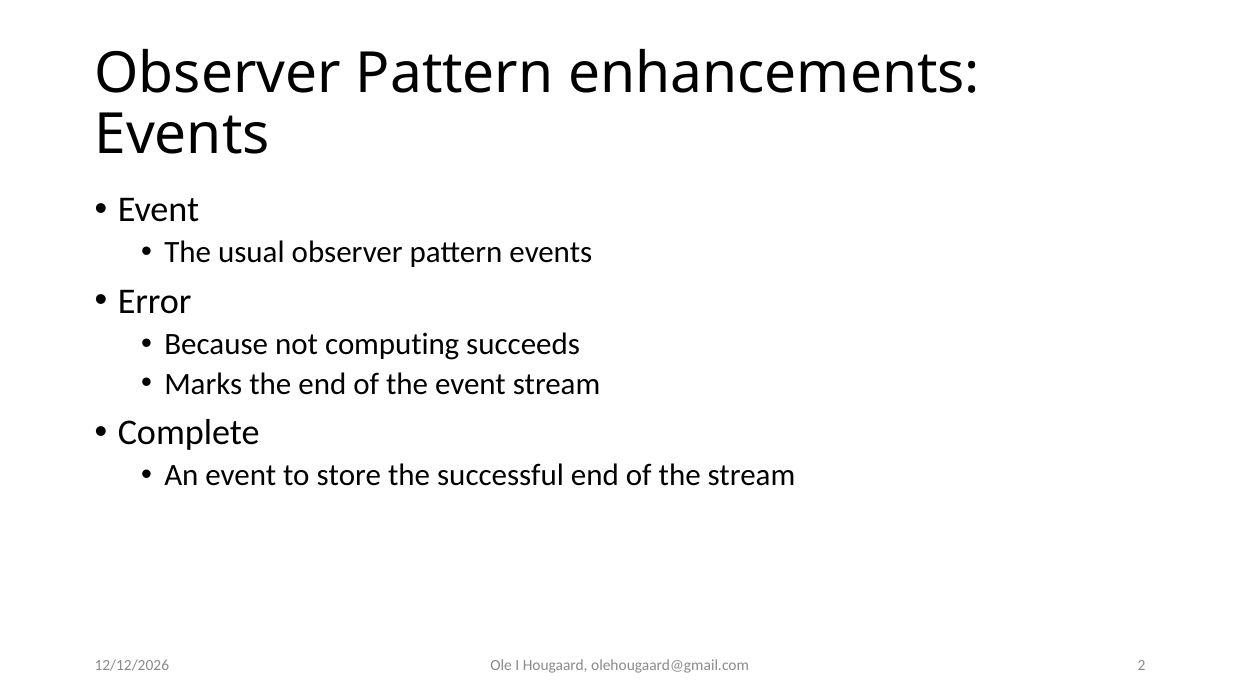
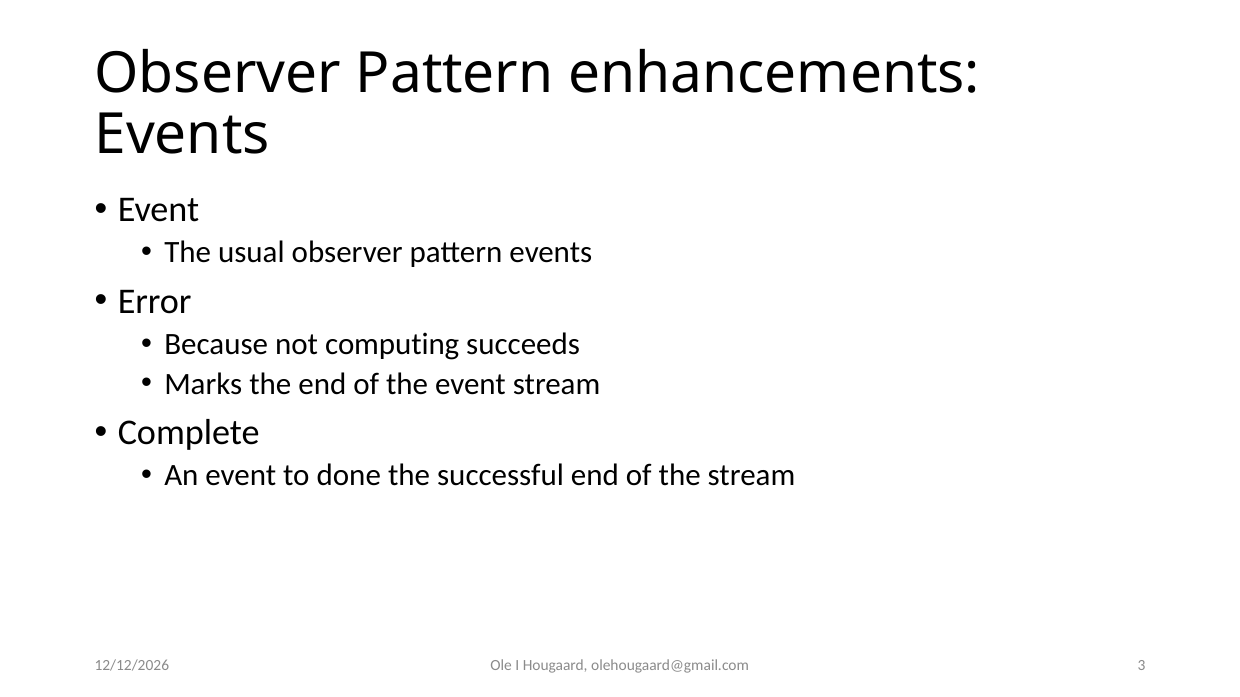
store: store -> done (349, 476)
2: 2 -> 3 (1142, 666)
